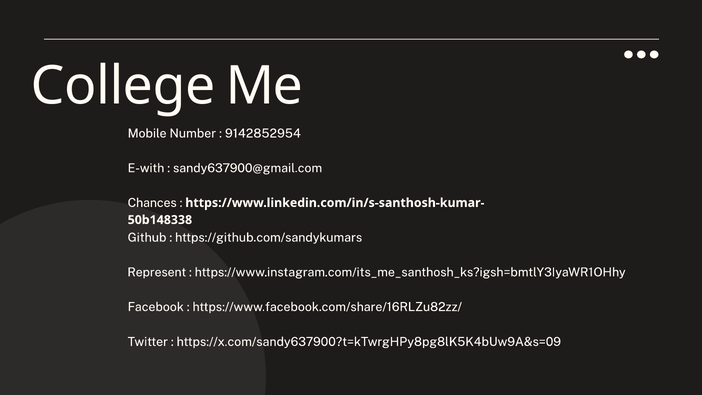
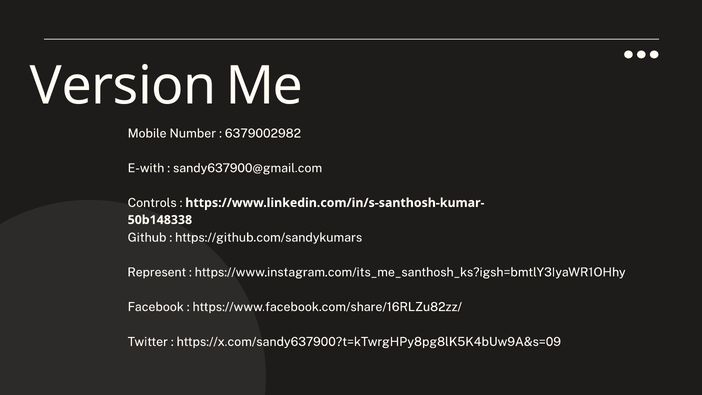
College: College -> Version (123, 86)
9142852954: 9142852954 -> 6379002982 (263, 133)
Chances: Chances -> Controls (152, 203)
